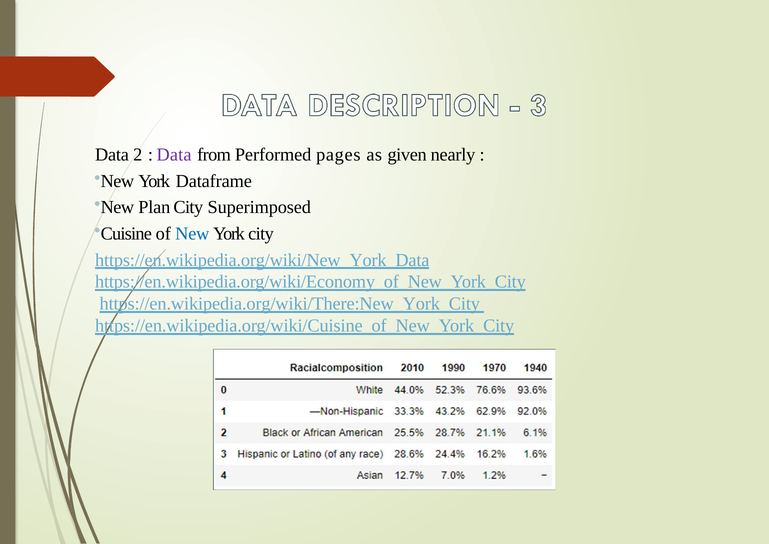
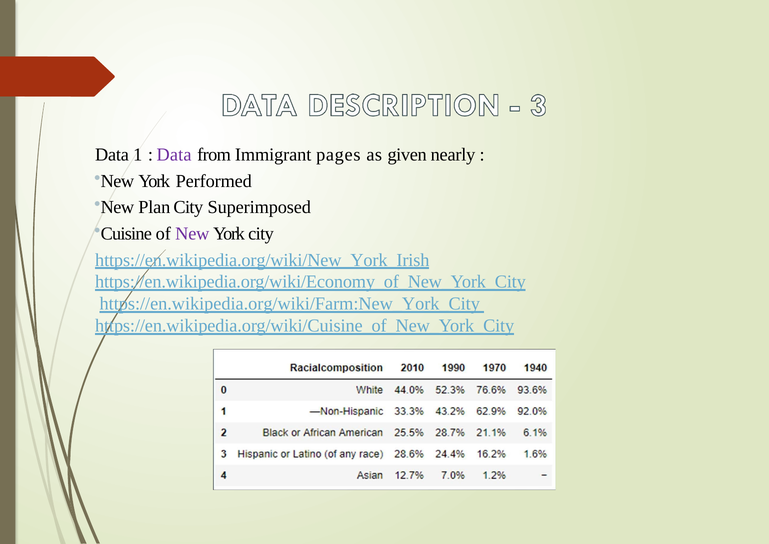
2: 2 -> 1 (138, 155)
Performed: Performed -> Immigrant (273, 155)
Dataframe: Dataframe -> Performed (214, 181)
New colour: blue -> purple (192, 234)
https://en.wikipedia.org/wiki/New_York_Data: https://en.wikipedia.org/wiki/New_York_Data -> https://en.wikipedia.org/wiki/New_York_Irish (262, 260)
https://en.wikipedia.org/wiki/There:New_York_City: https://en.wikipedia.org/wiki/There:New_York_City -> https://en.wikipedia.org/wiki/Farm:New_York_City (290, 304)
